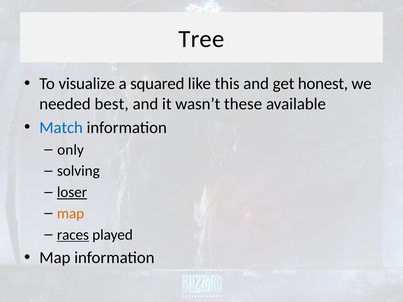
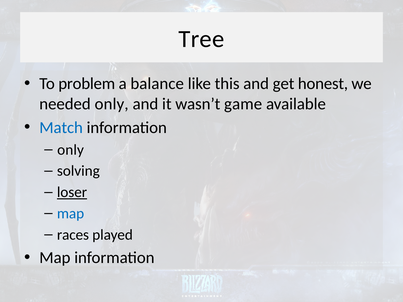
visualize: visualize -> problem (87, 84)
squared: squared -> balance (157, 84)
needed best: best -> only (112, 104)
these: these -> game (243, 104)
map colour: orange -> blue (71, 214)
races underline: present -> none (73, 235)
